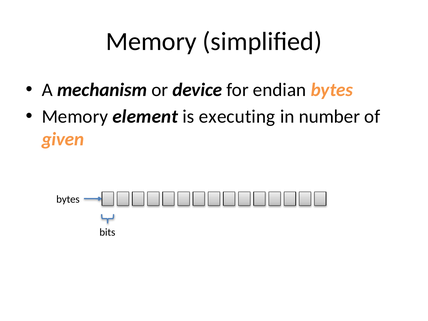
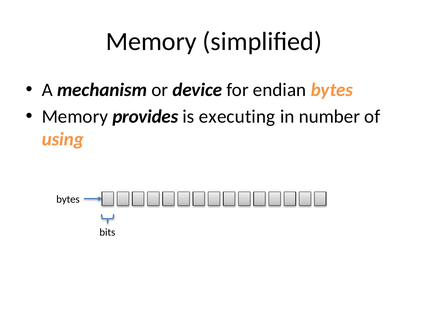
element: element -> provides (145, 116)
given: given -> using (63, 139)
